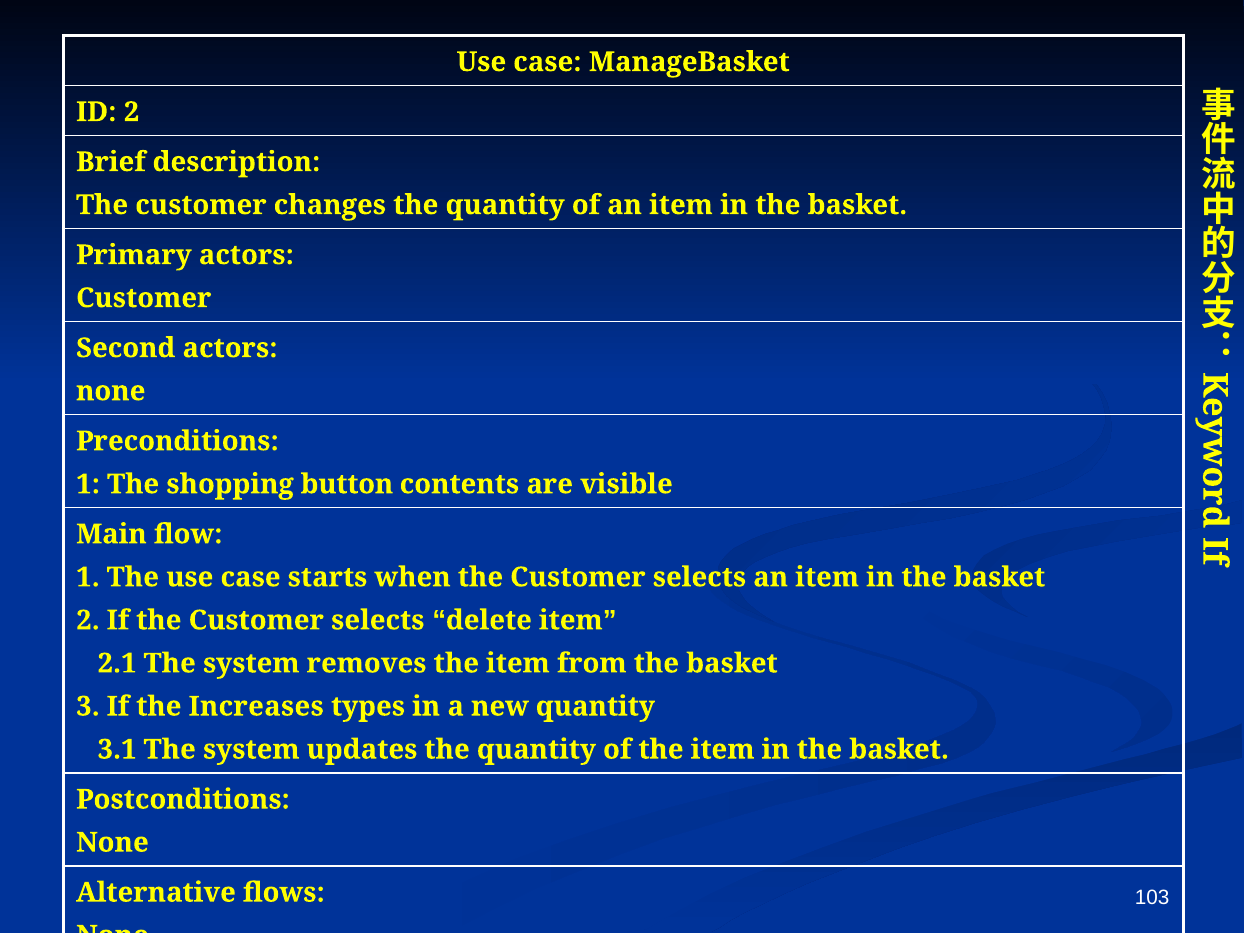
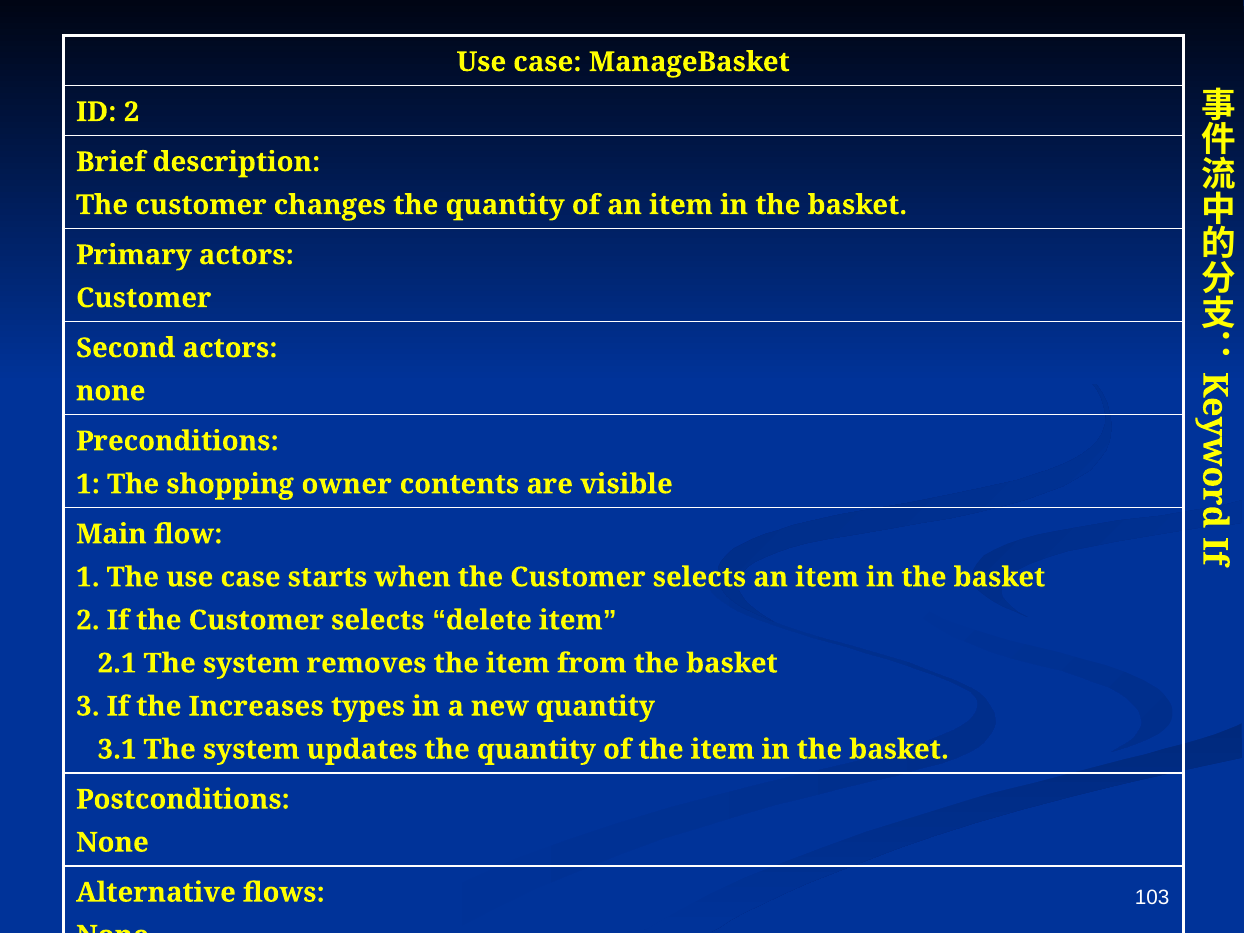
button: button -> owner (347, 484)
